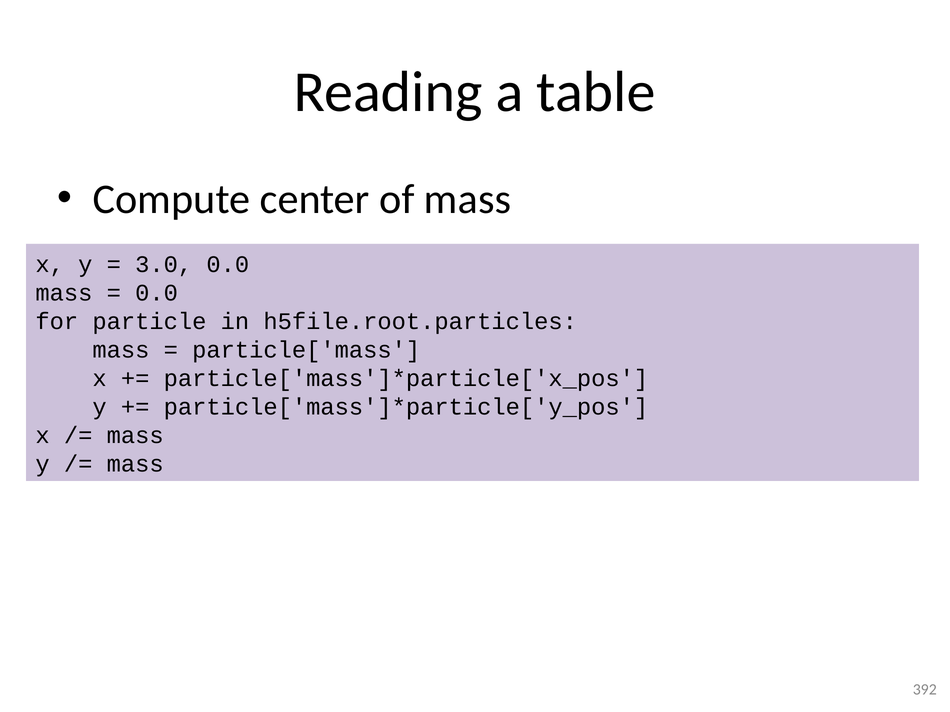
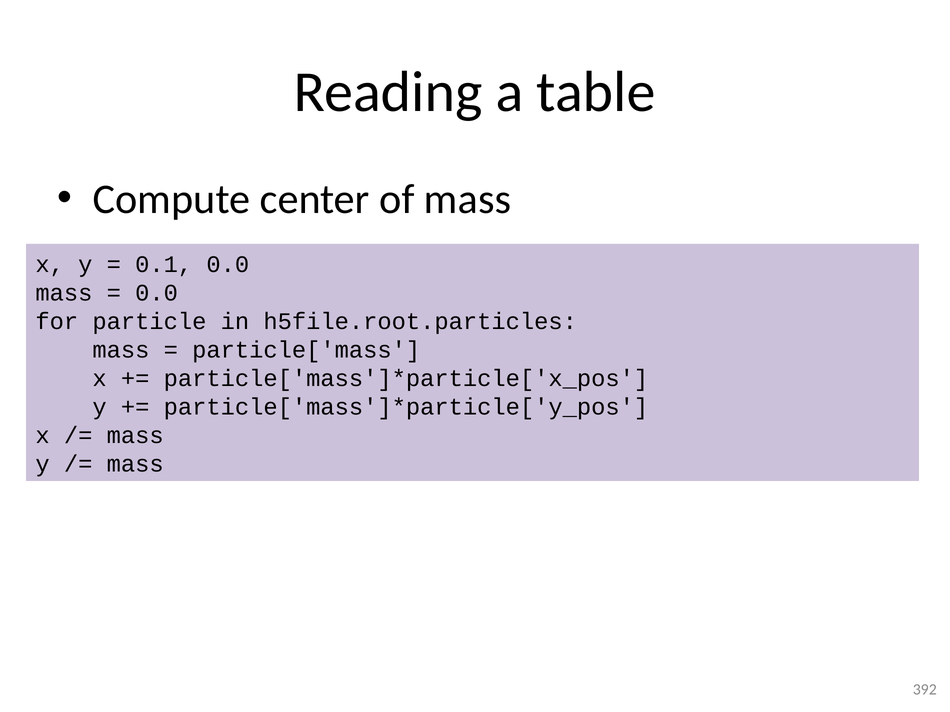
3.0: 3.0 -> 0.1 (164, 265)
